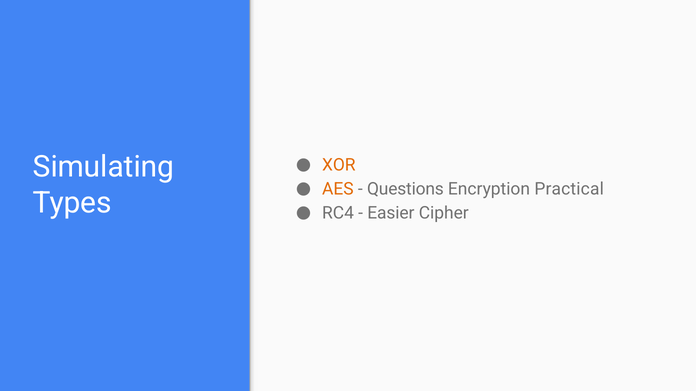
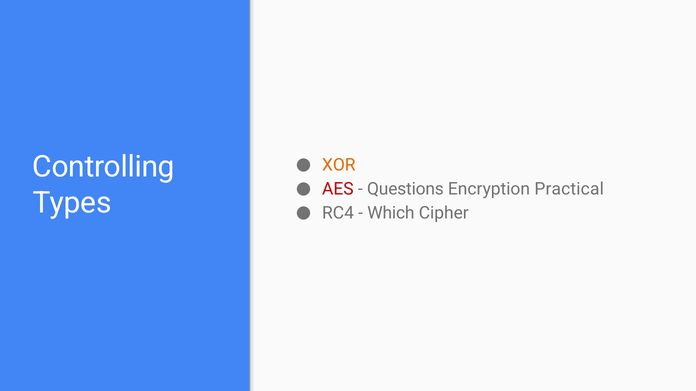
Simulating: Simulating -> Controlling (104, 167)
AES colour: orange -> red (338, 189)
Easier: Easier -> Which (391, 213)
